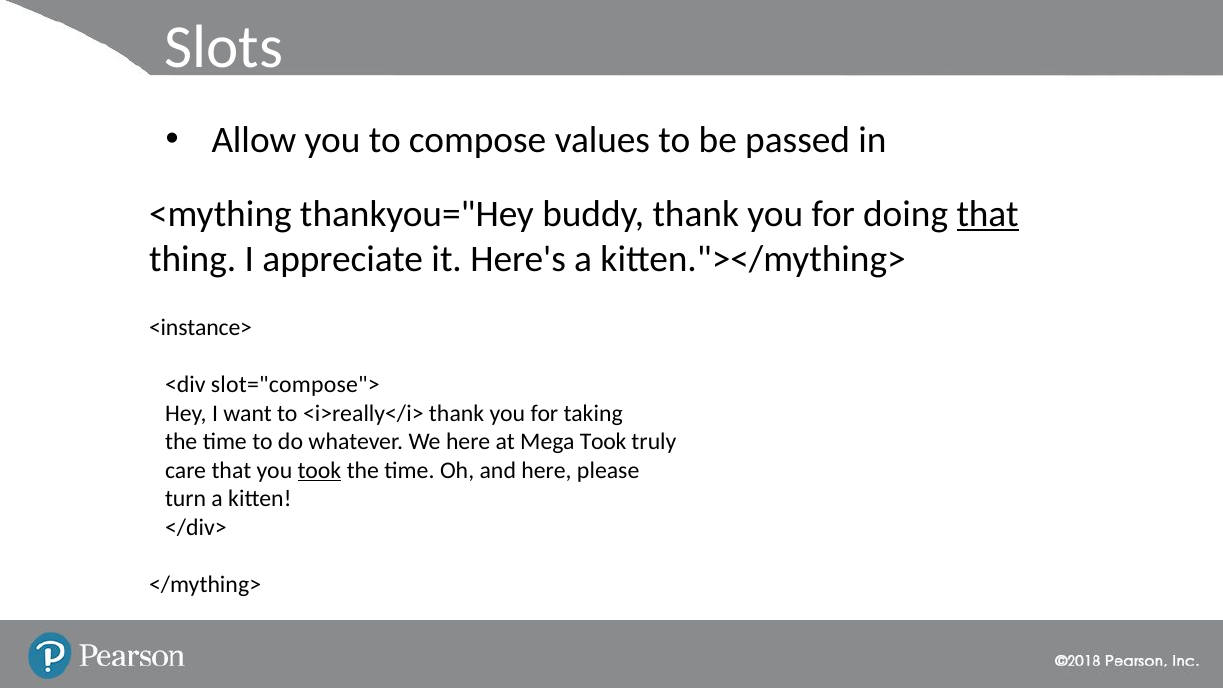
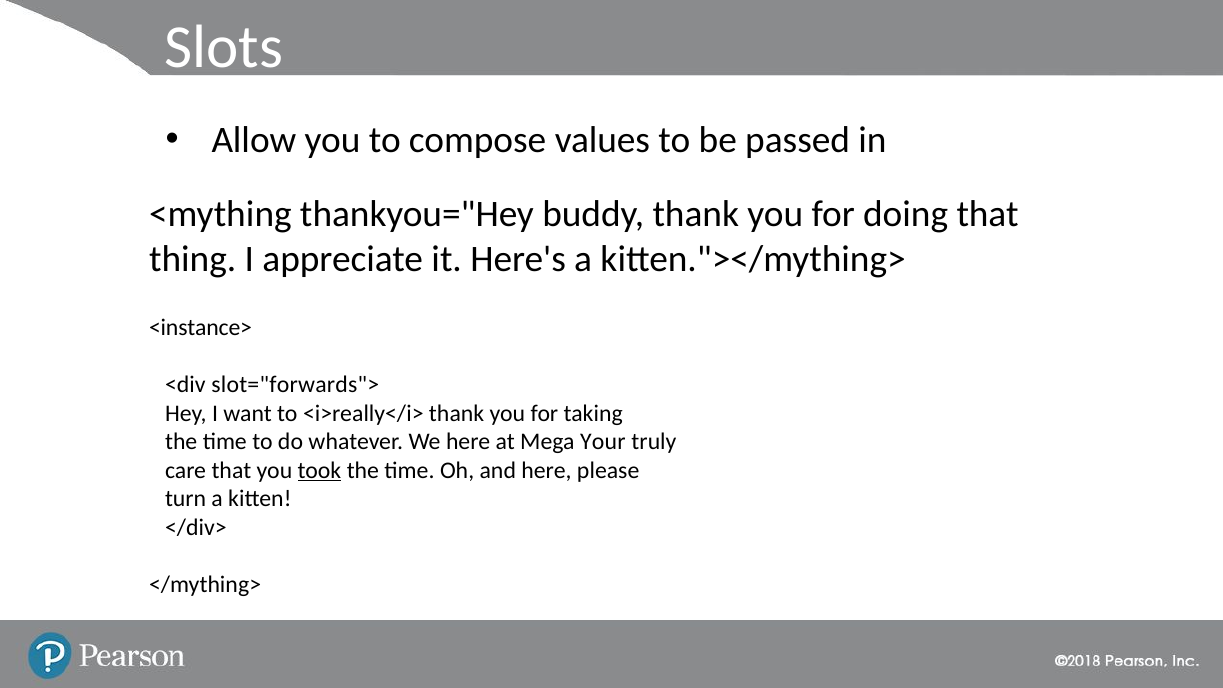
that underline: present -> none (988, 214)
slot="compose">: slot="compose"> -> slot="forwards"> (295, 385)
Mega Took: Took -> Your (603, 442)
